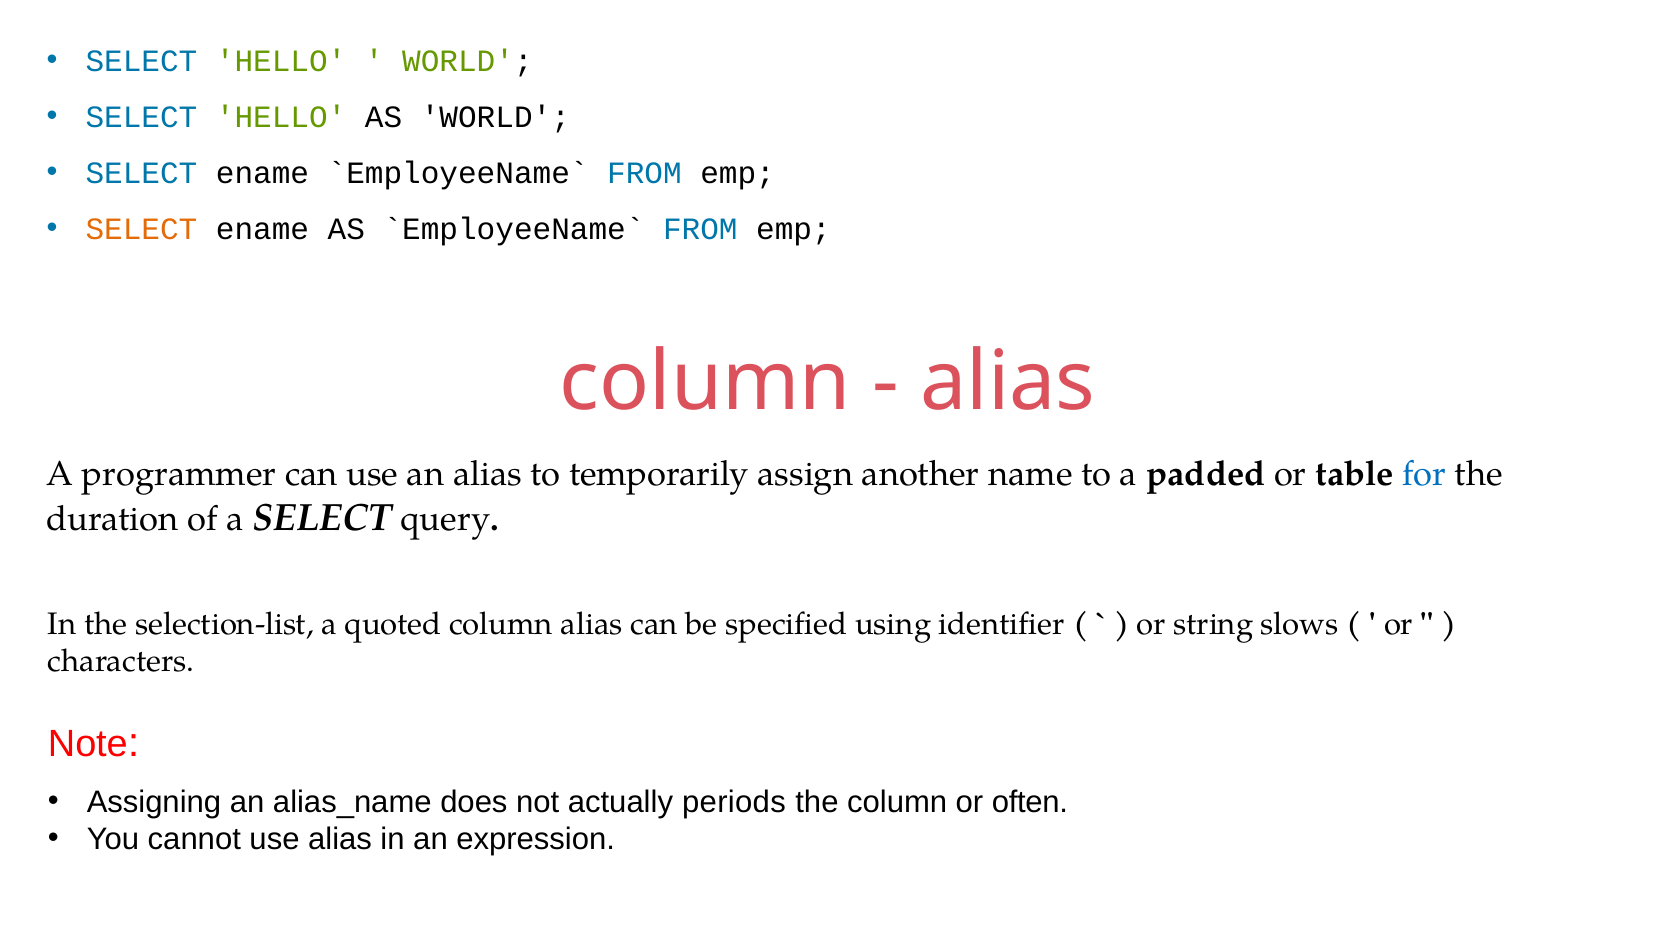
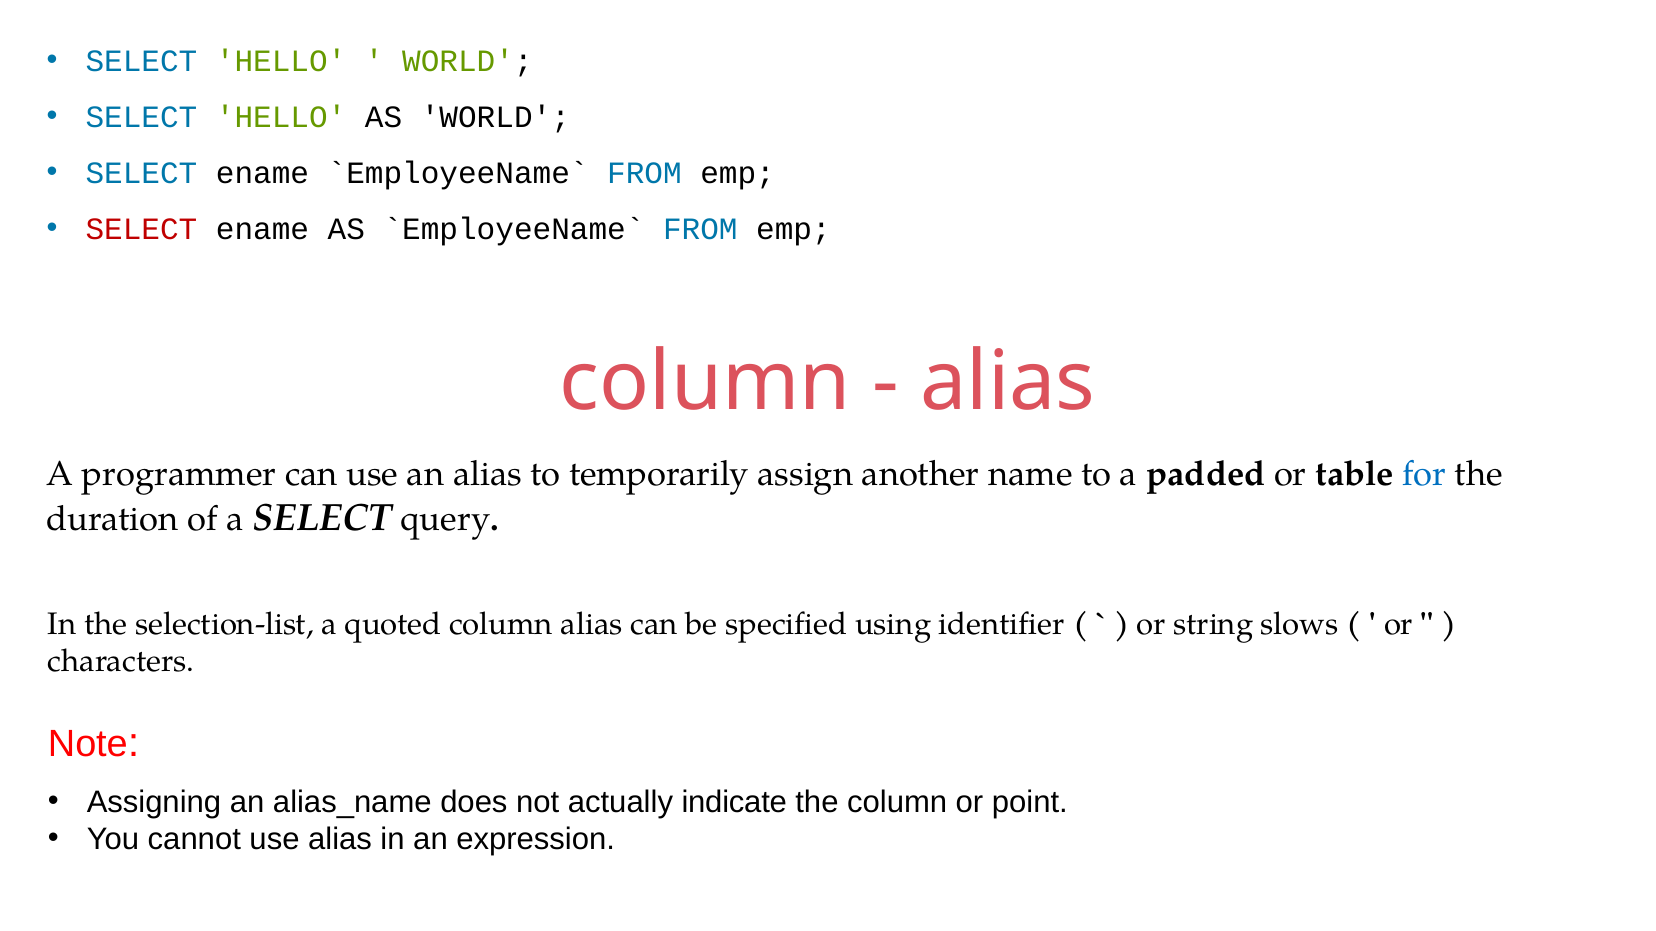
SELECT colour: orange -> red (141, 229)
periods: periods -> indicate (734, 803)
often: often -> point (1030, 803)
